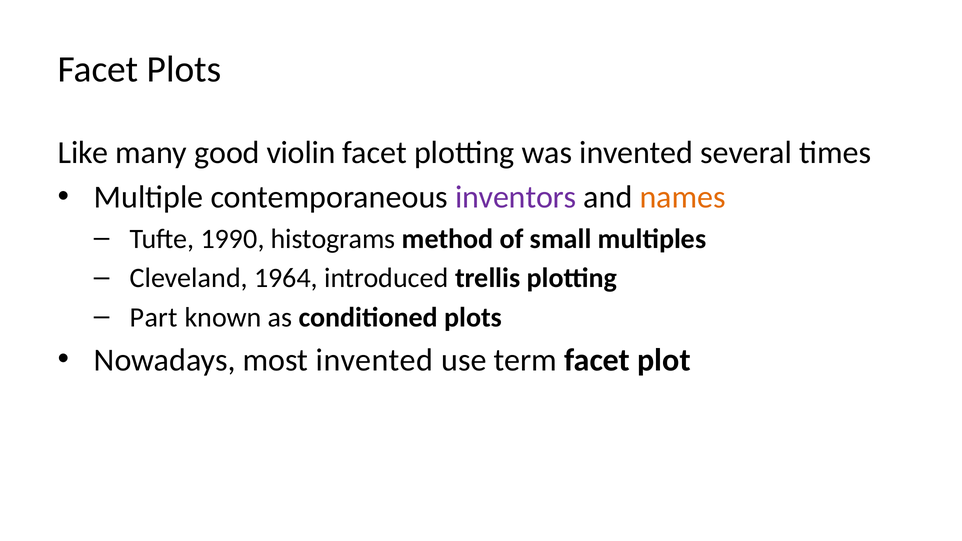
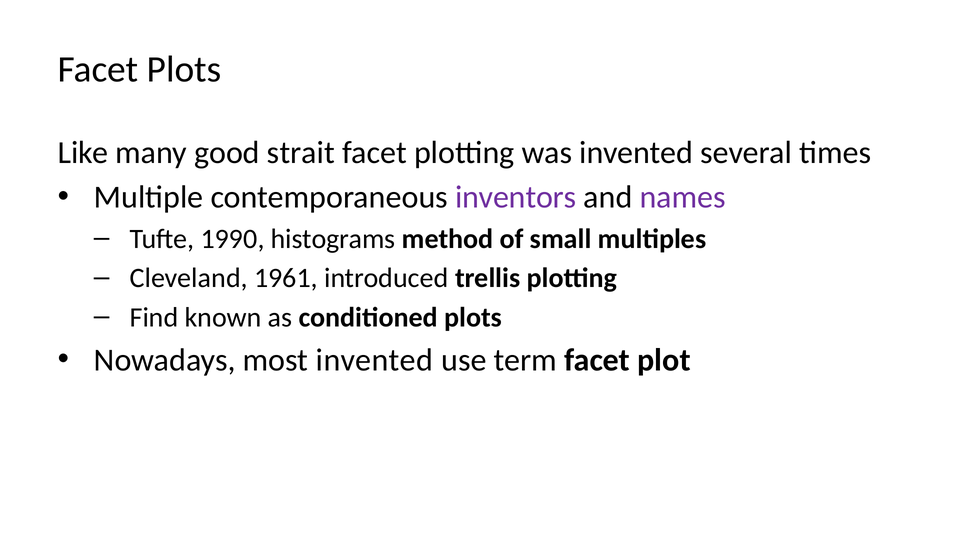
violin: violin -> strait (301, 153)
names colour: orange -> purple (683, 197)
1964: 1964 -> 1961 (286, 278)
Part: Part -> Find (154, 317)
